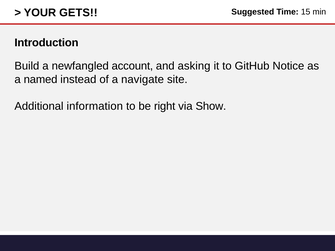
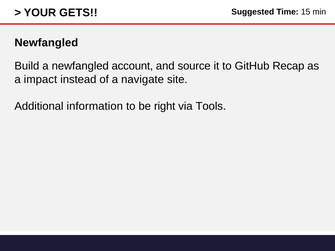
Introduction: Introduction -> Newfangled (46, 43)
asking: asking -> source (194, 66)
Notice: Notice -> Recap (288, 66)
named: named -> impact (40, 79)
Show: Show -> Tools (211, 106)
